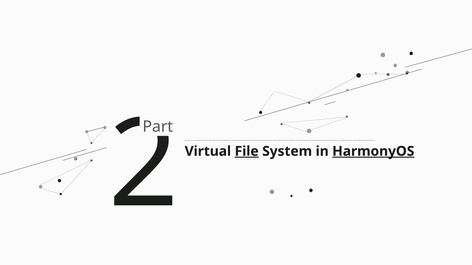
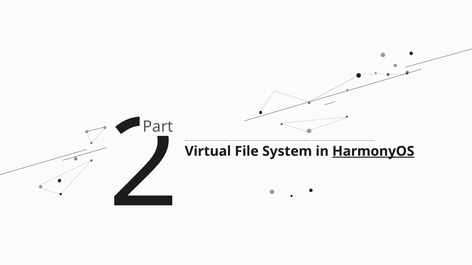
File underline: present -> none (247, 152)
